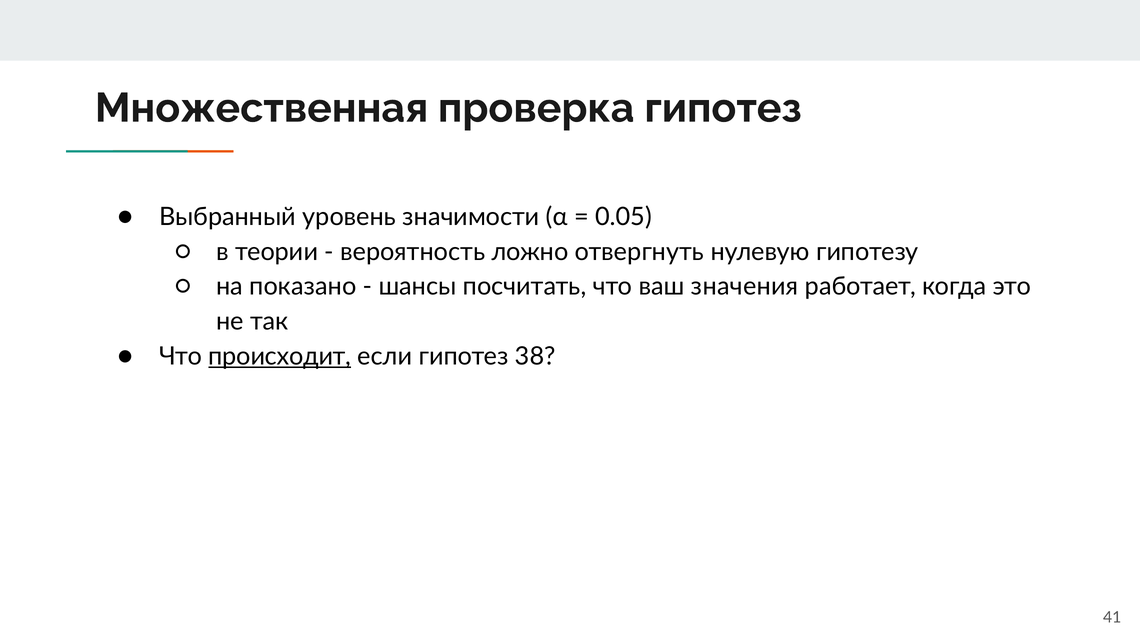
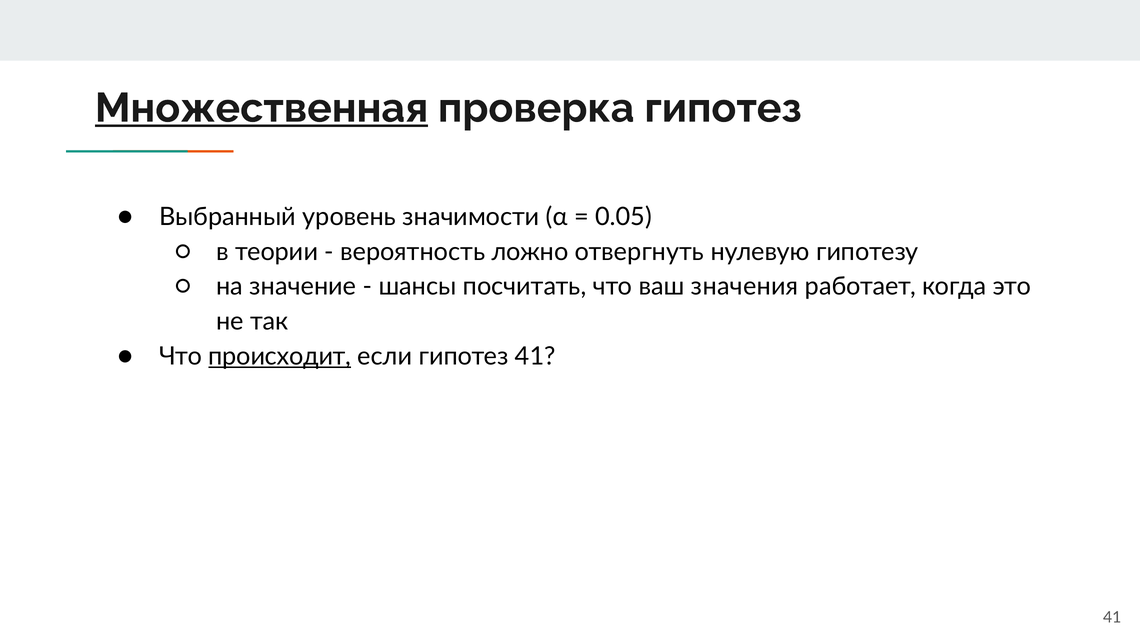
Множественная underline: none -> present (261, 108)
показано: показано -> значение (303, 287)
гипотез 38: 38 -> 41 (535, 357)
